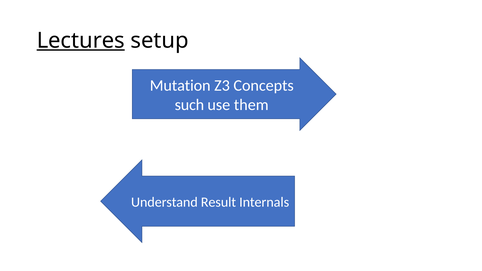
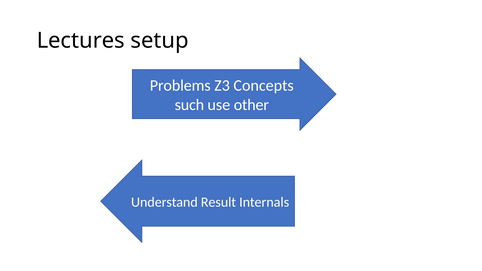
Lectures underline: present -> none (81, 40)
Mutation: Mutation -> Problems (180, 86)
them: them -> other (251, 105)
